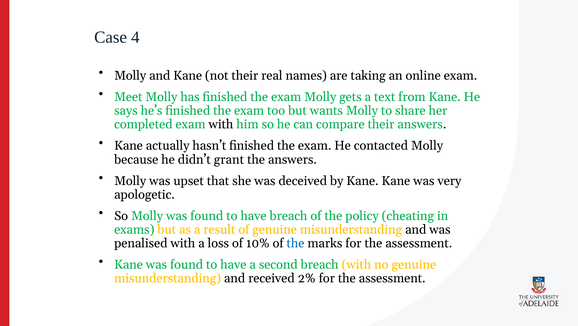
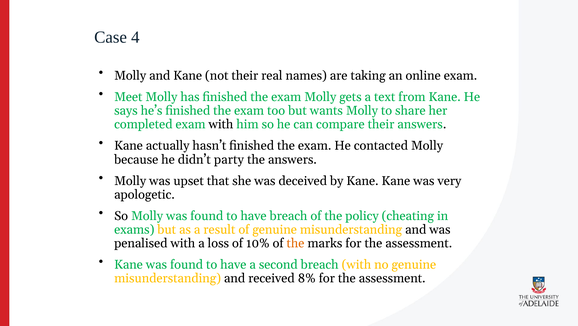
grant: grant -> party (229, 159)
the colour: blue -> orange (295, 243)
2%: 2% -> 8% (307, 278)
